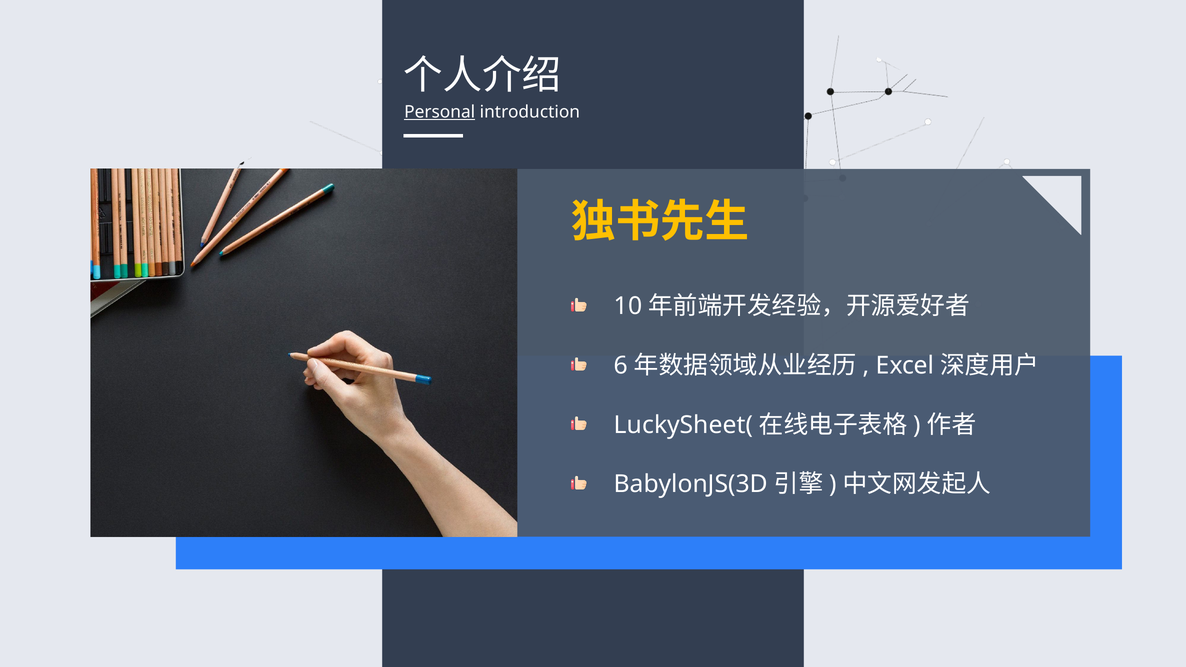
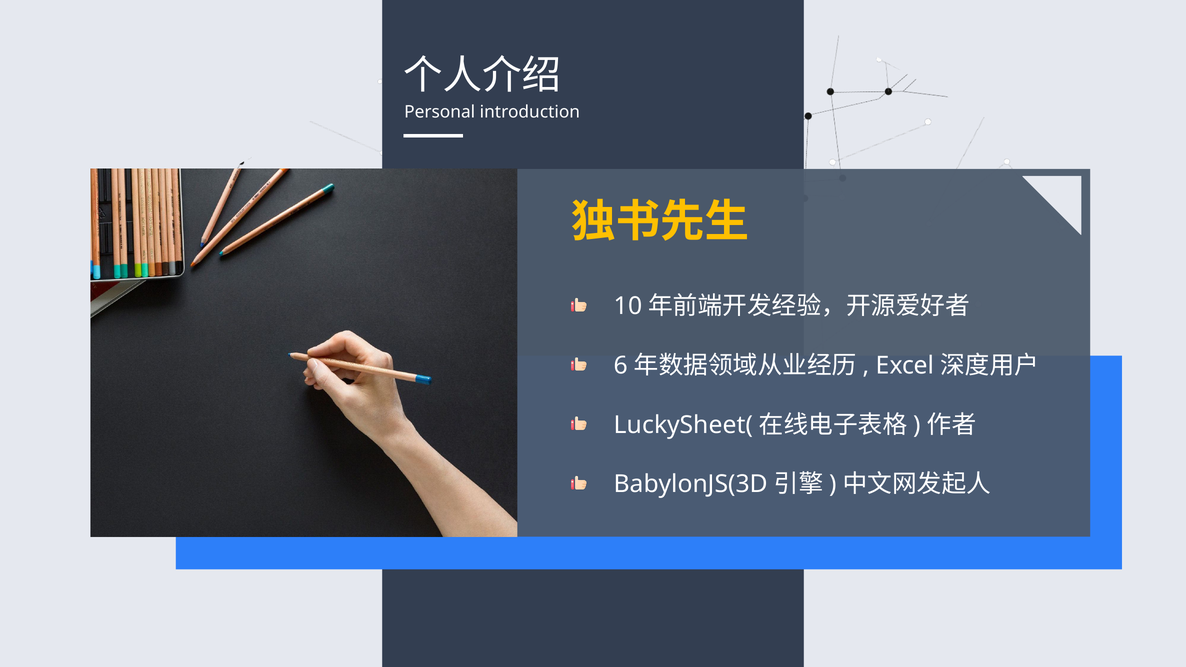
Personal underline: present -> none (440, 112)
